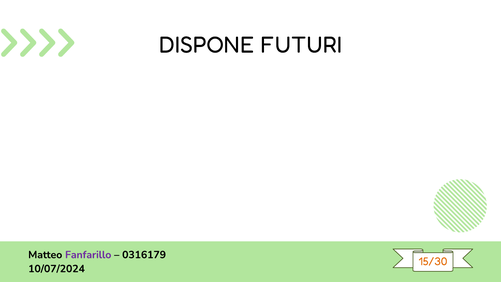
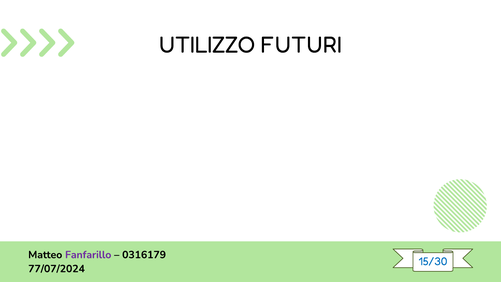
DISPONE: DISPONE -> UTILIZZO (207, 45)
15/30 colour: orange -> blue (433, 261)
10/07/2024: 10/07/2024 -> 77/07/2024 (57, 269)
